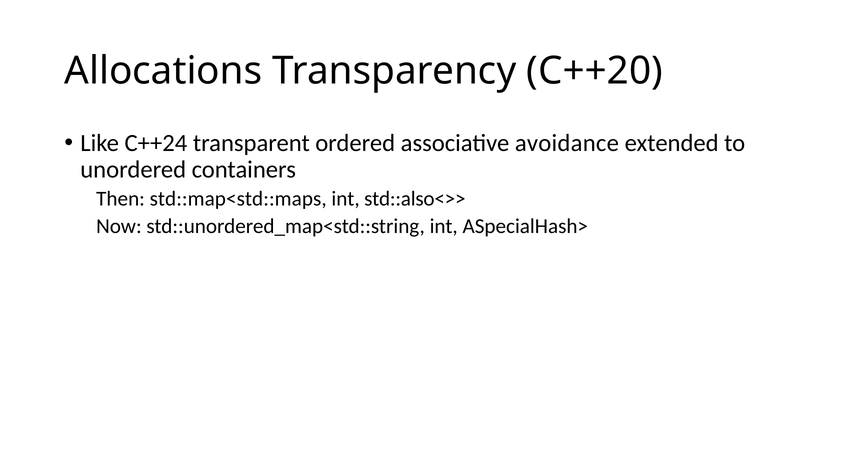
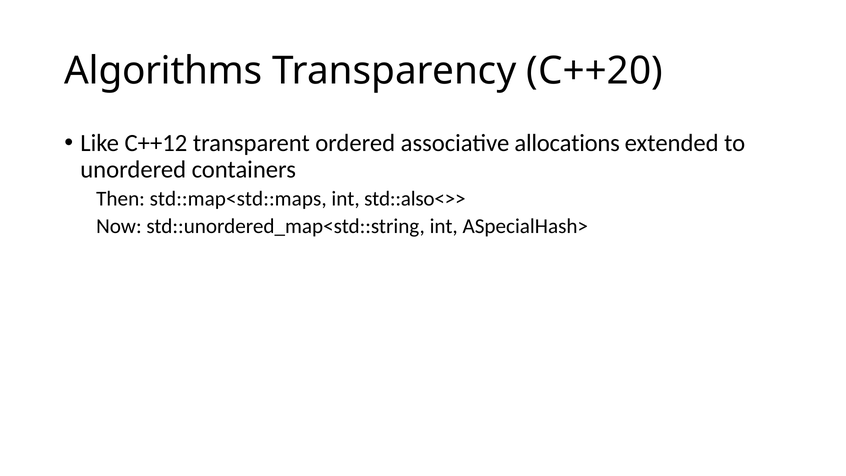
Allocations: Allocations -> Algorithms (164, 71)
C++24: C++24 -> C++12 (156, 143)
avoidance: avoidance -> allocations (567, 143)
